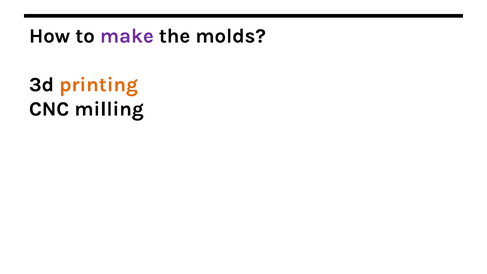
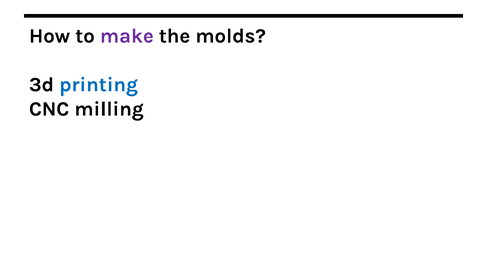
printing colour: orange -> blue (99, 85)
